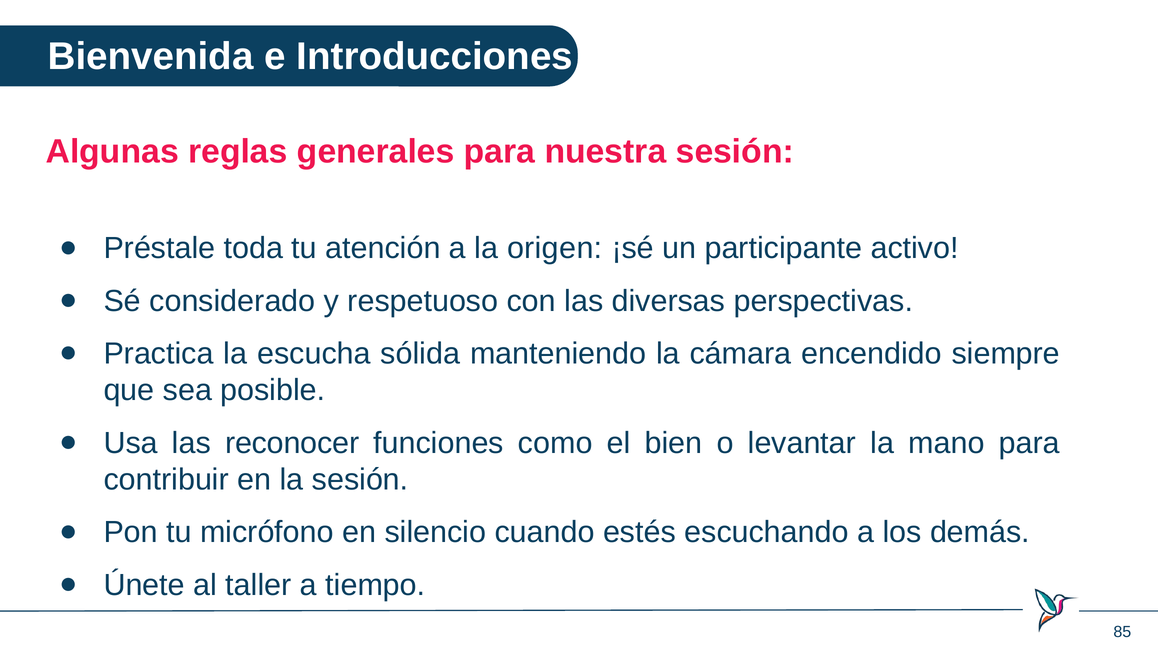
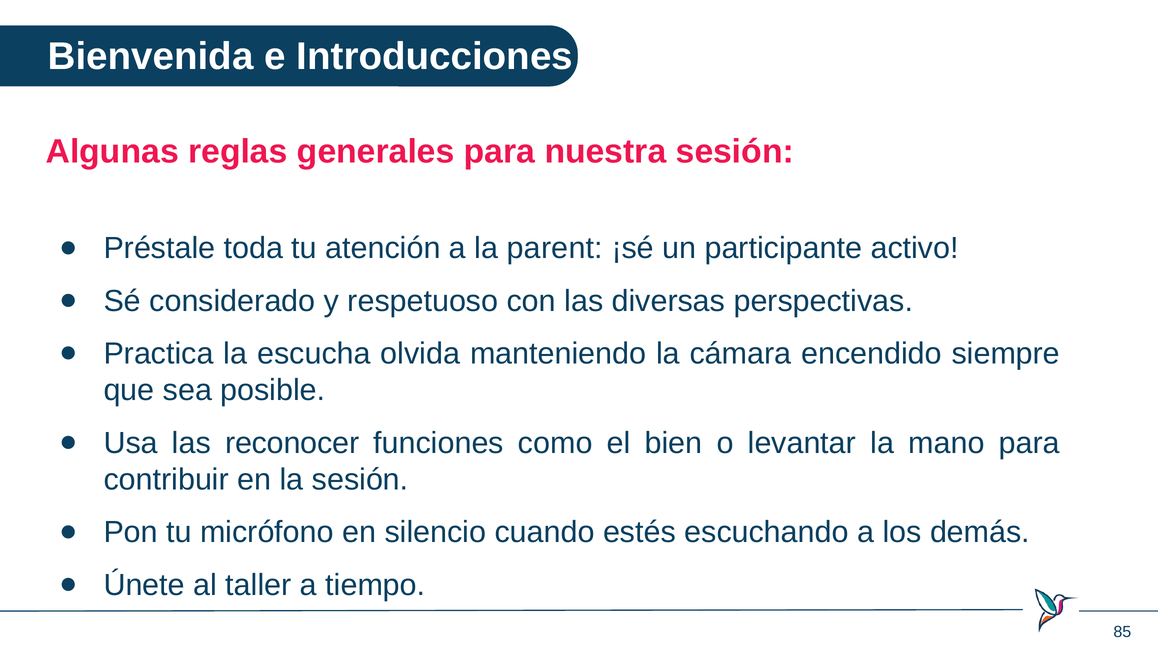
origen: origen -> parent (555, 248)
sólida: sólida -> olvida (420, 354)
